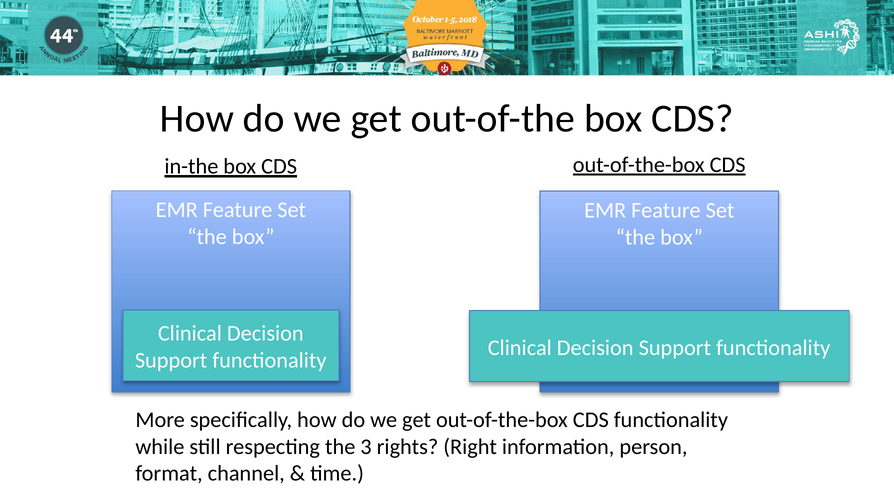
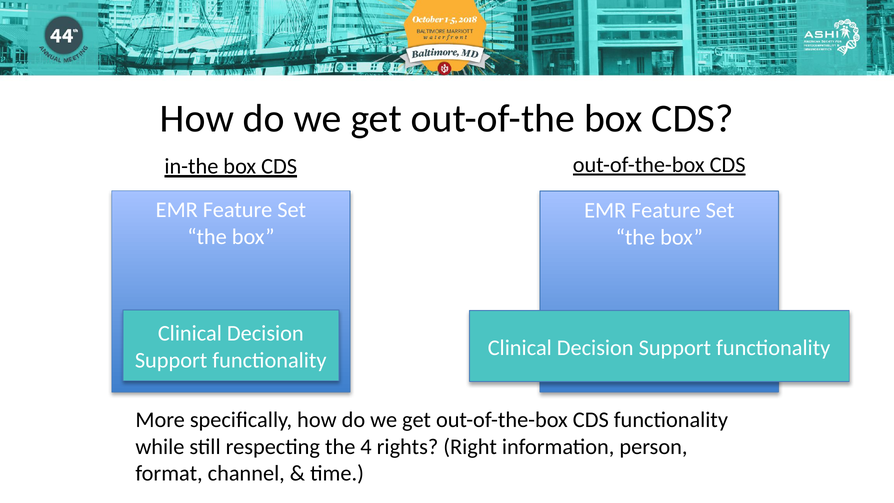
3: 3 -> 4 (366, 447)
